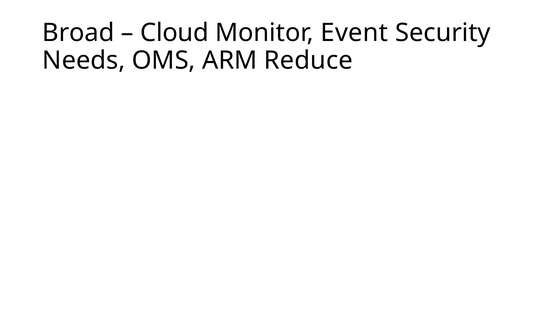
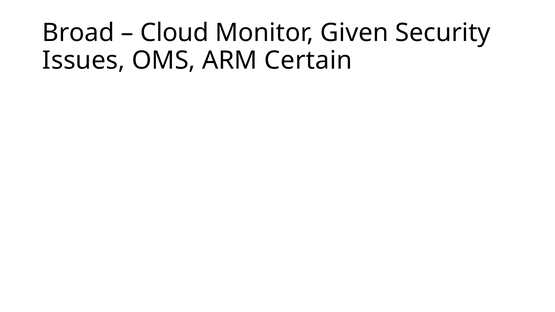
Event: Event -> Given (354, 33)
Needs: Needs -> Issues (84, 60)
Reduce: Reduce -> Certain (308, 60)
